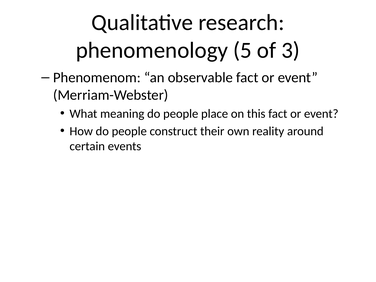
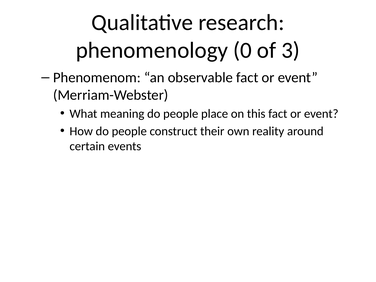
5: 5 -> 0 (242, 50)
